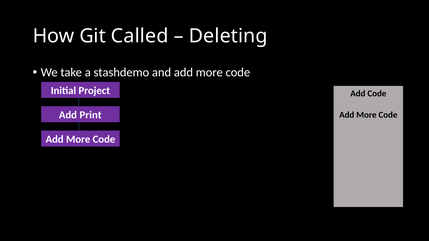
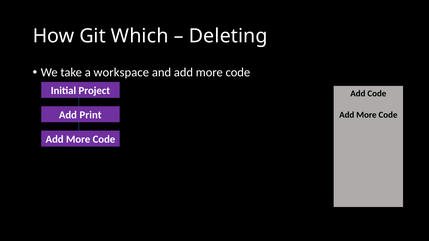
Called: Called -> Which (140, 36)
stashdemo: stashdemo -> workspace (121, 73)
